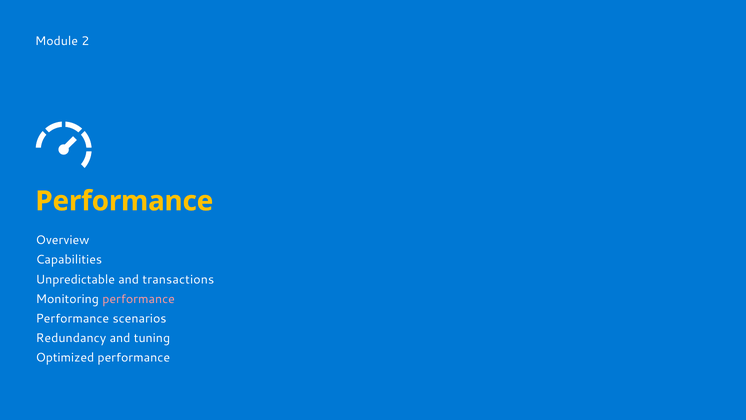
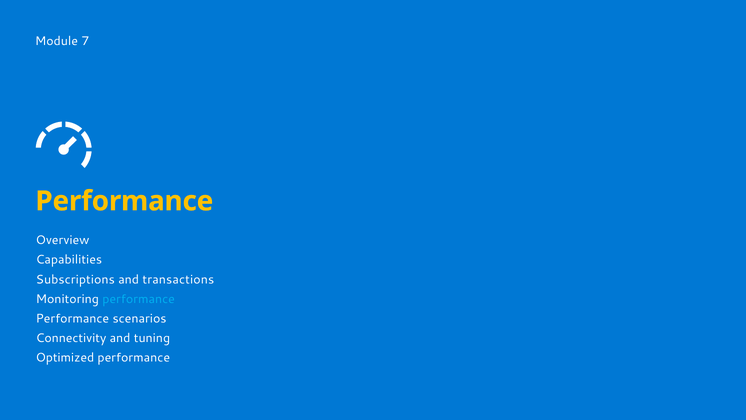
2: 2 -> 7 (85, 41)
Unpredictable: Unpredictable -> Subscriptions (75, 279)
performance colour: pink -> light blue (139, 299)
Redundancy: Redundancy -> Connectivity (71, 338)
